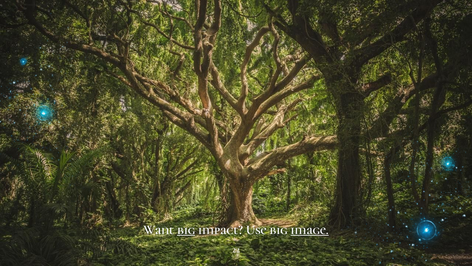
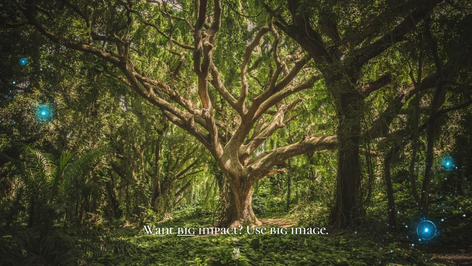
image underline: present -> none (310, 229)
